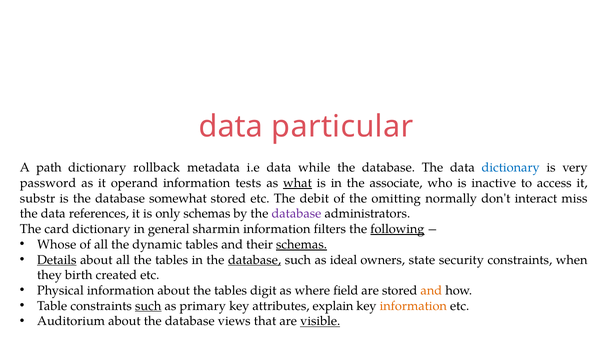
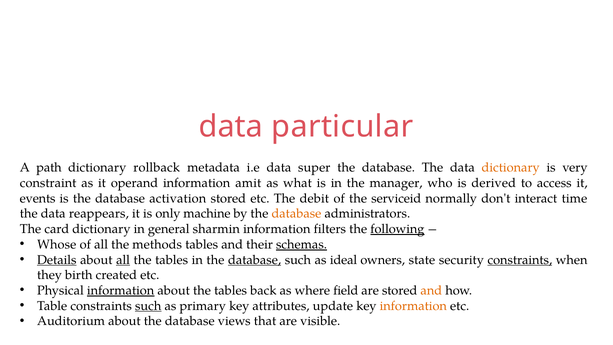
while: while -> super (314, 168)
dictionary colour: blue -> orange (511, 168)
password: password -> constraint (48, 183)
tests: tests -> amit (248, 183)
what underline: present -> none (297, 183)
associate: associate -> manager (396, 183)
inactive: inactive -> derived (494, 183)
substr: substr -> events (38, 198)
somewhat: somewhat -> activation (178, 198)
omitting: omitting -> serviceid (396, 198)
miss: miss -> time (574, 198)
references: references -> reappears (99, 214)
only schemas: schemas -> machine (207, 214)
database colour: purple -> orange (296, 214)
dynamic: dynamic -> methods (157, 244)
all underline: none -> present (123, 260)
constraints underline: none -> present (520, 260)
information underline: none -> present (121, 290)
digit: digit -> back (263, 290)
explain: explain -> update (333, 306)
visible underline: present -> none (320, 321)
